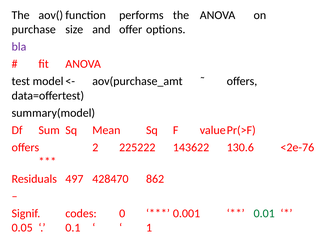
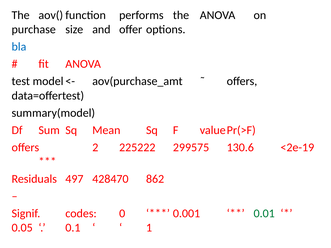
bla colour: purple -> blue (19, 47)
143622: 143622 -> 299575 (191, 148)
<2e-76: <2e-76 -> <2e-19 (297, 148)
